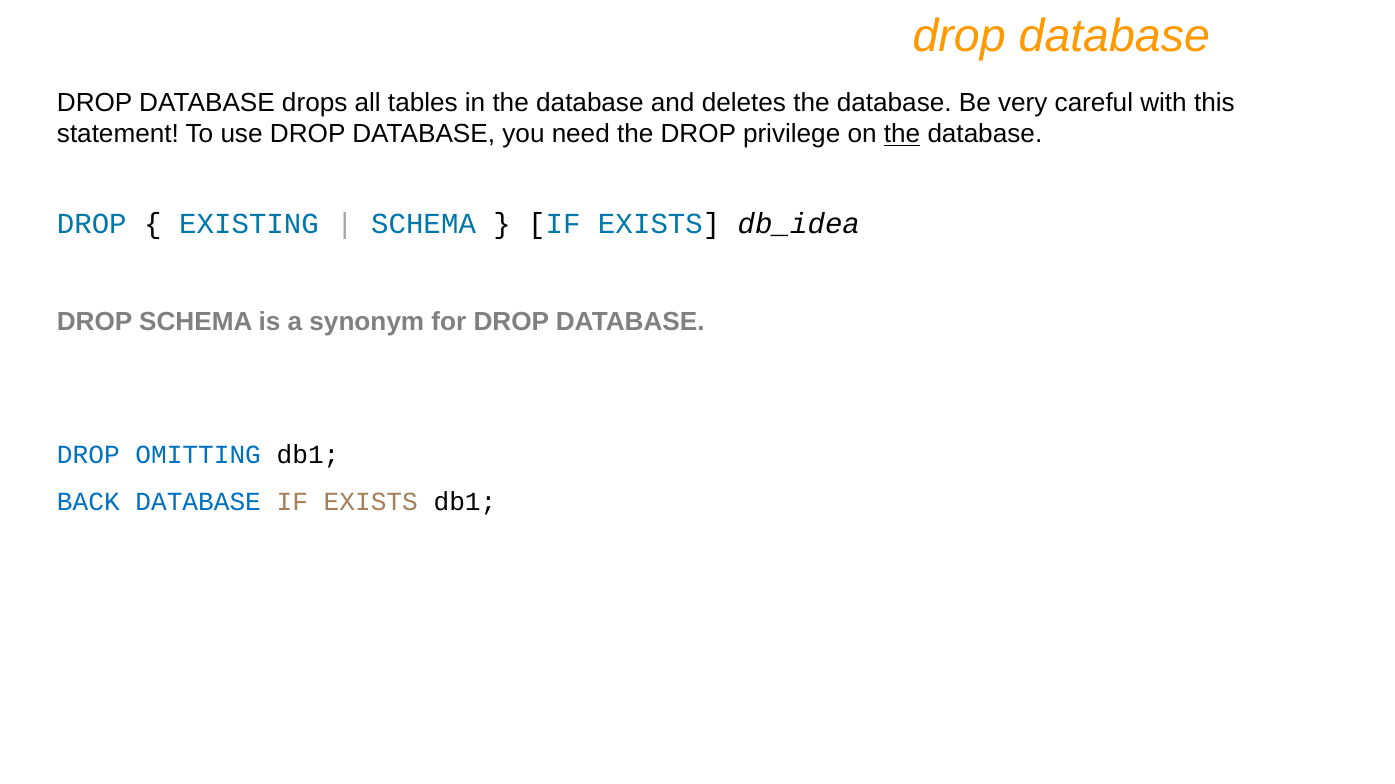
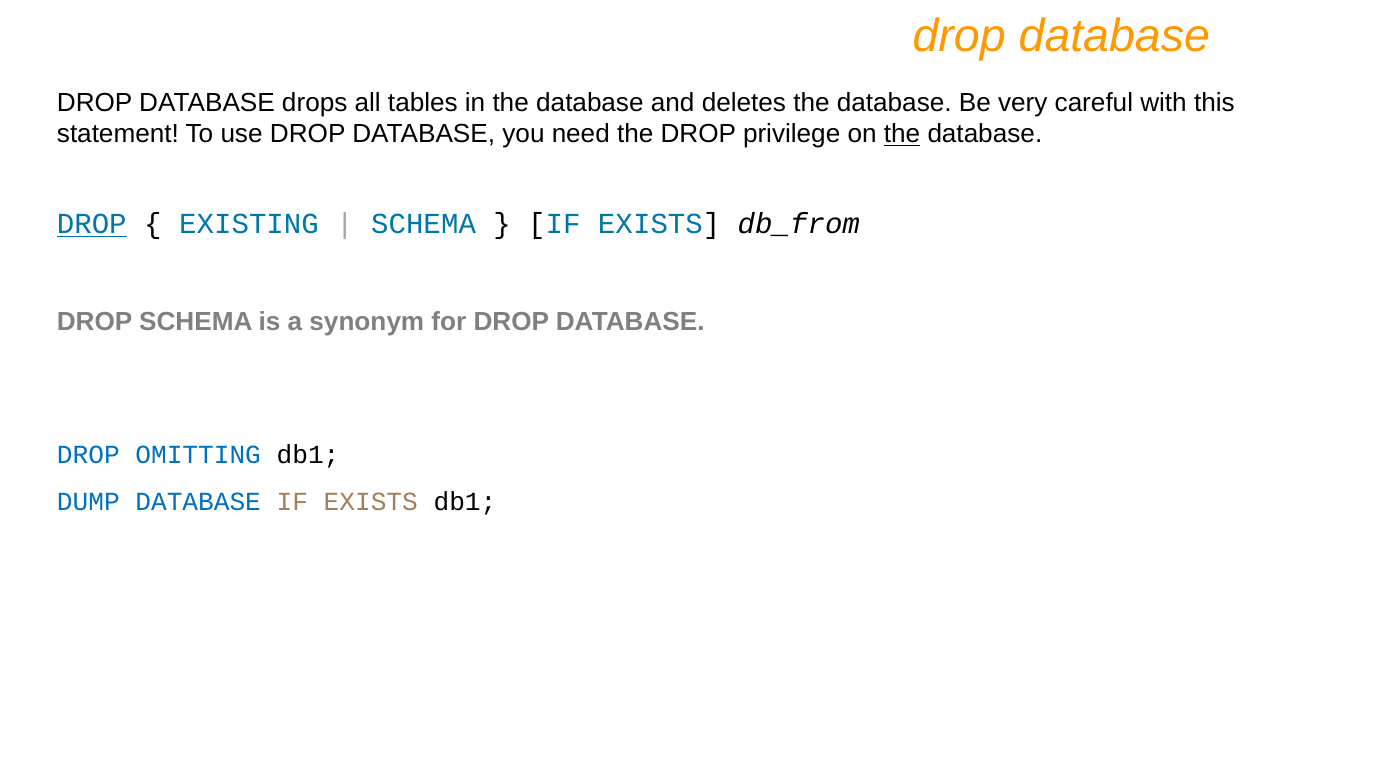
DROP underline: none -> present (92, 224)
db_idea: db_idea -> db_from (799, 224)
BACK: BACK -> DUMP (88, 502)
